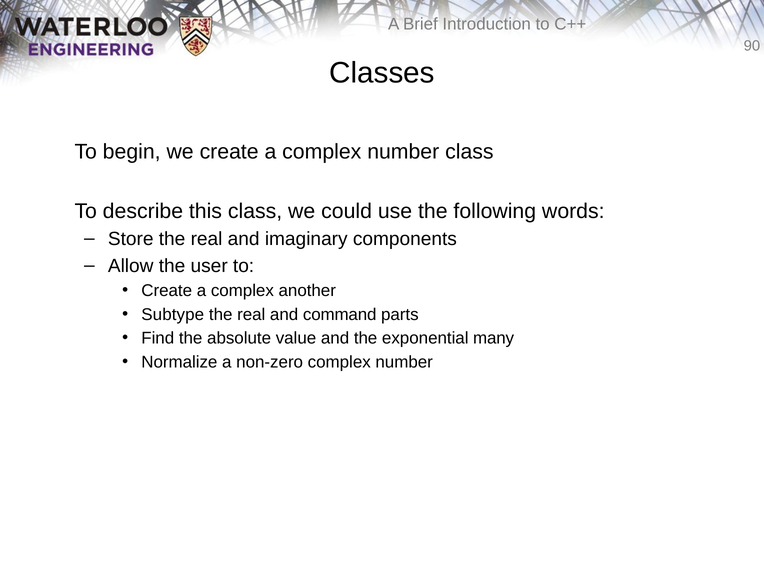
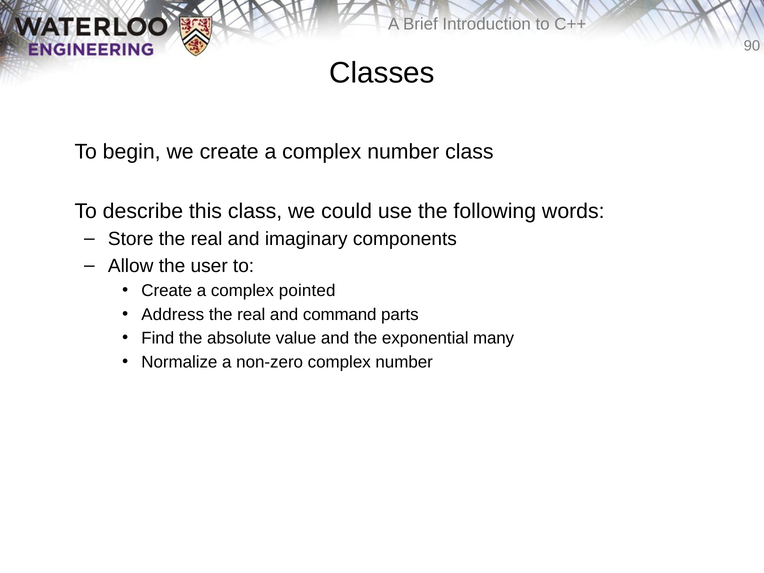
another: another -> pointed (307, 291)
Subtype: Subtype -> Address (173, 314)
